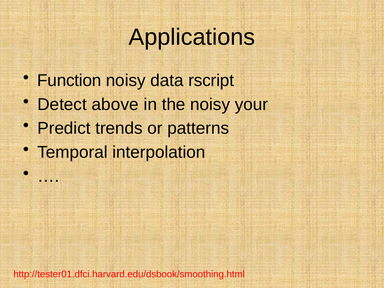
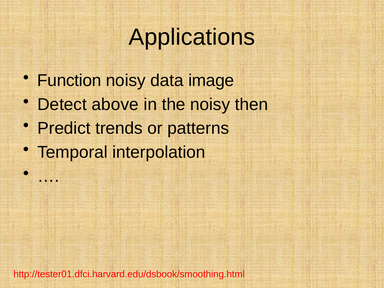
rscript: rscript -> image (211, 81)
your: your -> then (251, 104)
